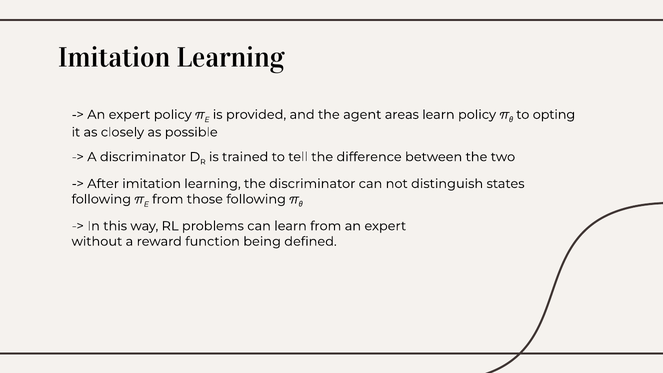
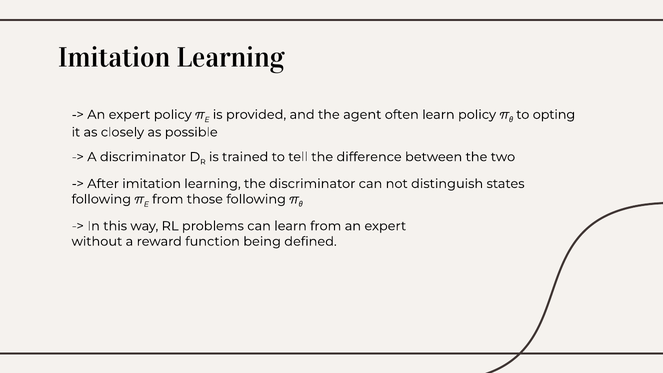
areas: areas -> often (402, 115)
